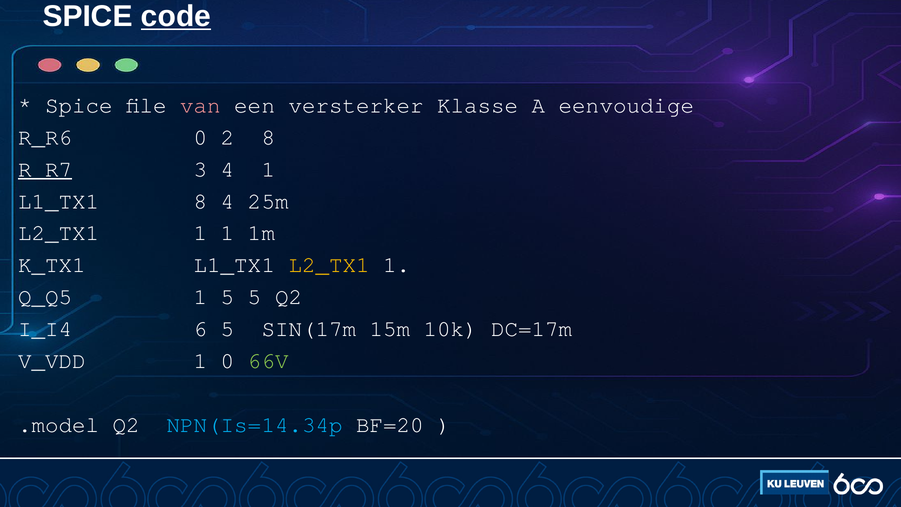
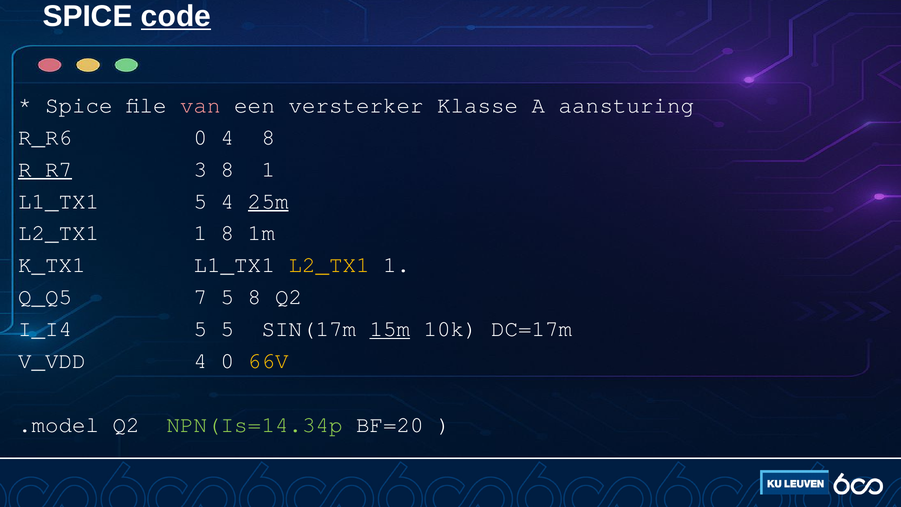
eenvoudige: eenvoudige -> aansturing (627, 105)
0 2: 2 -> 4 (228, 137)
3 4: 4 -> 8 (228, 169)
L1_TX1 8: 8 -> 5 (201, 201)
25m underline: none -> present (268, 201)
1 1: 1 -> 8 (228, 233)
Q_Q5 1: 1 -> 7 (201, 297)
5 5: 5 -> 8 (255, 297)
I_I4 6: 6 -> 5 (201, 329)
15m underline: none -> present (390, 329)
V_VDD 1: 1 -> 4 (201, 361)
66V colour: light green -> yellow (268, 361)
NPN(Is=14.34p colour: light blue -> light green (255, 425)
